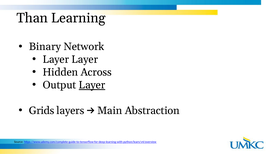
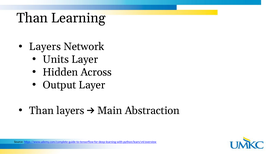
Binary: Binary -> Layers (45, 47)
Layer: Layer -> Units (56, 60)
Layer underline: present -> none (92, 85)
Grids: Grids -> Than (41, 111)
